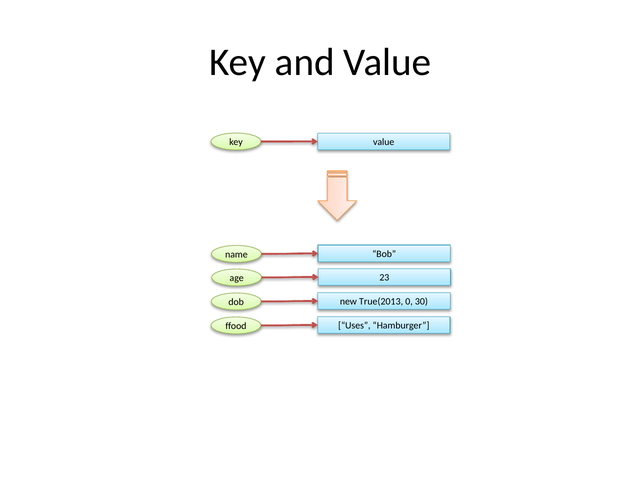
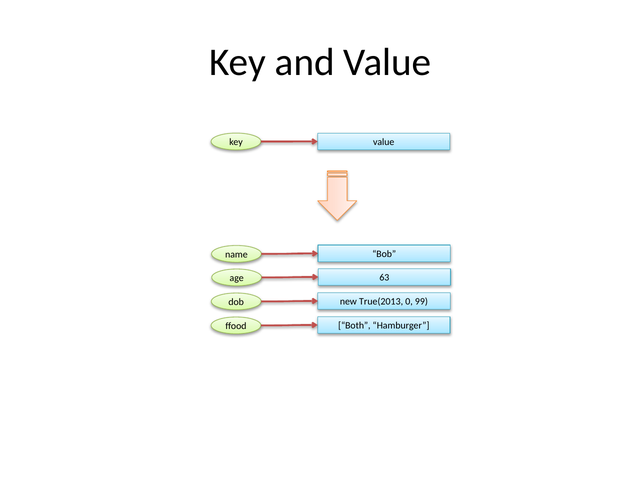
23: 23 -> 63 (384, 278)
30: 30 -> 99 (421, 302)
Uses: Uses -> Both (354, 325)
